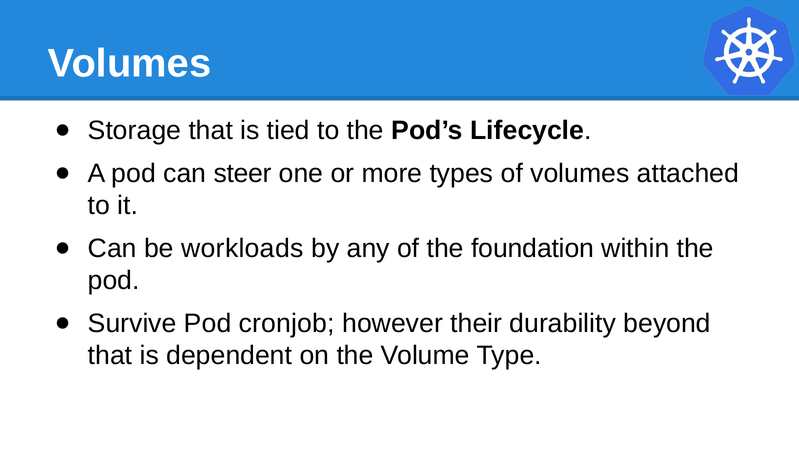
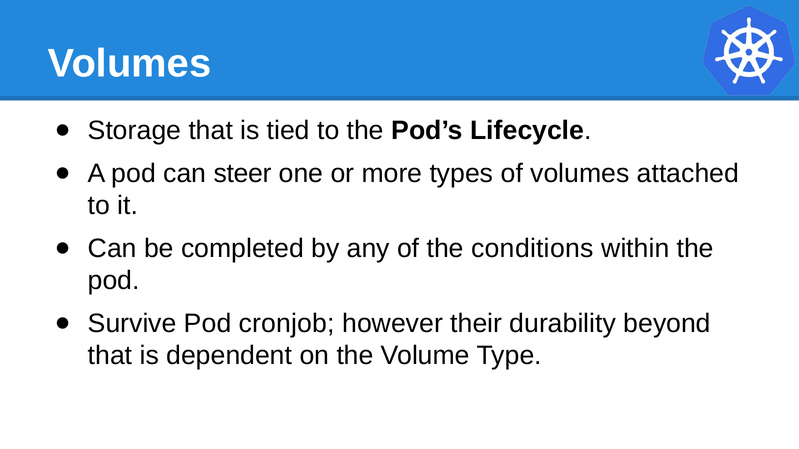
workloads: workloads -> completed (243, 249)
foundation: foundation -> conditions (532, 249)
